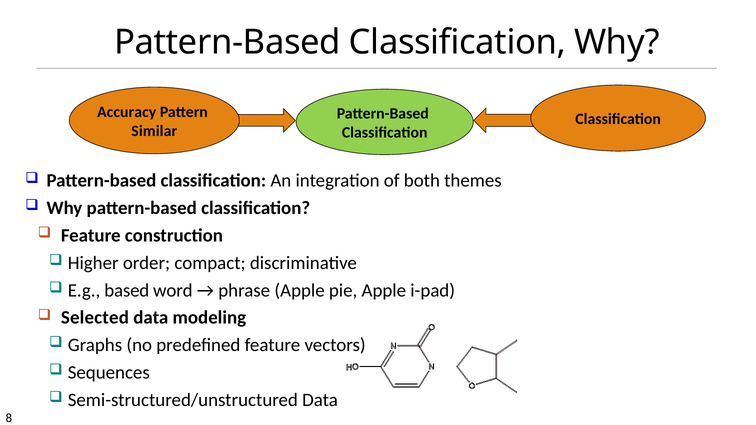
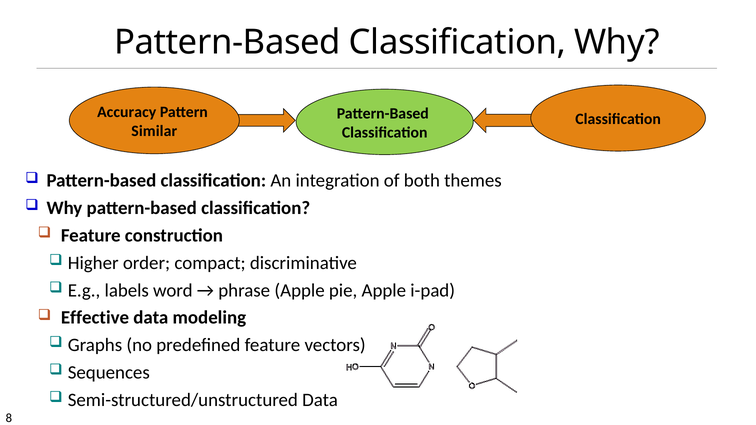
based: based -> labels (127, 291)
Selected: Selected -> Effective (95, 318)
